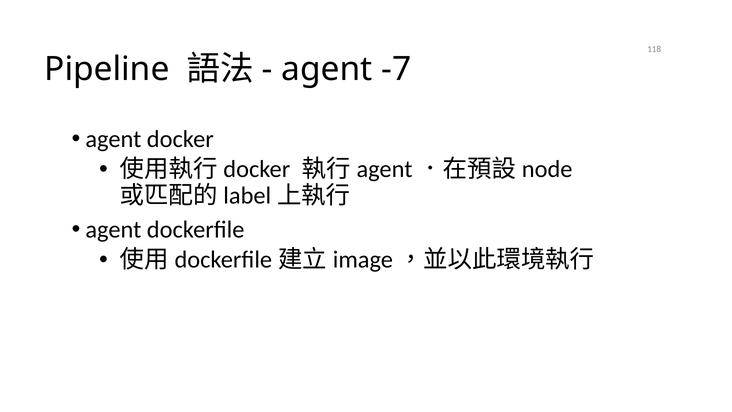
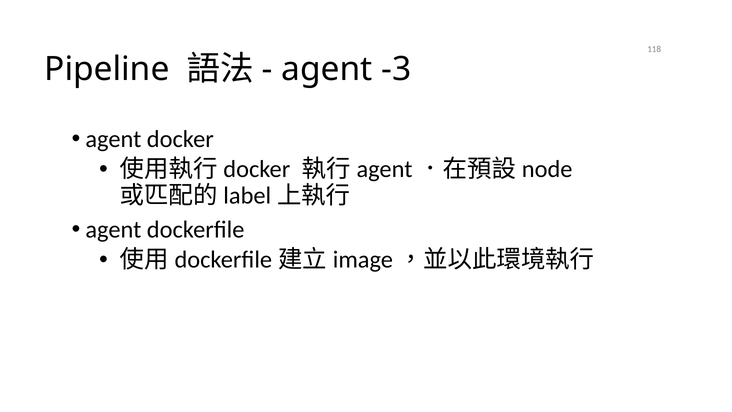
-7: -7 -> -3 (396, 69)
